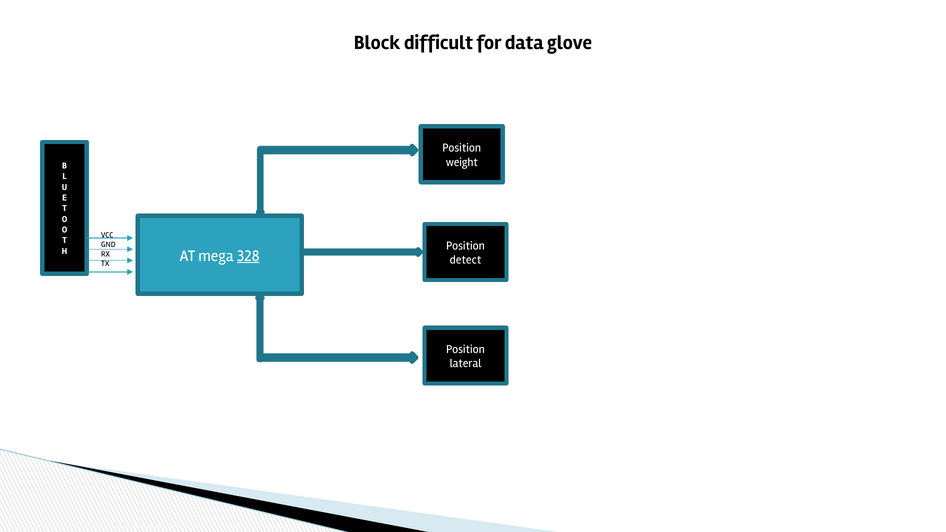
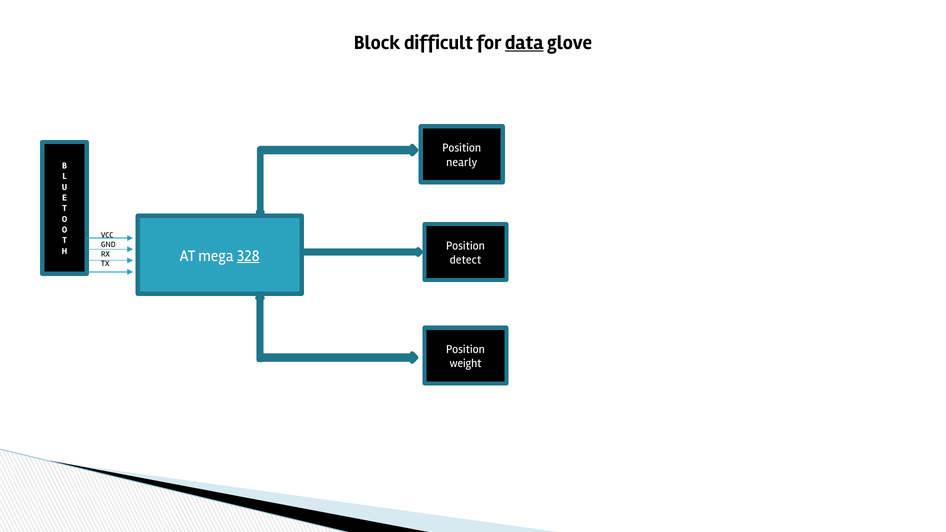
data underline: none -> present (524, 43)
weight: weight -> nearly (462, 162)
lateral: lateral -> weight (466, 364)
